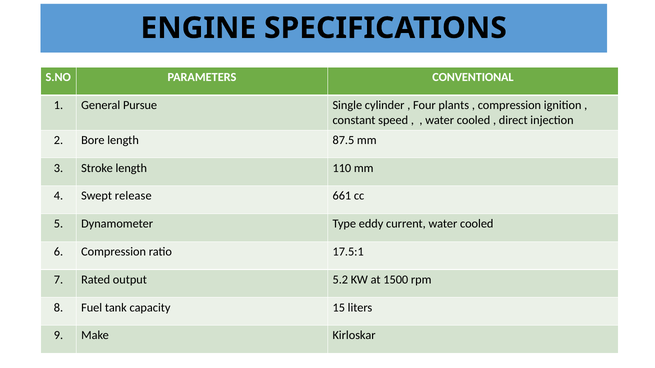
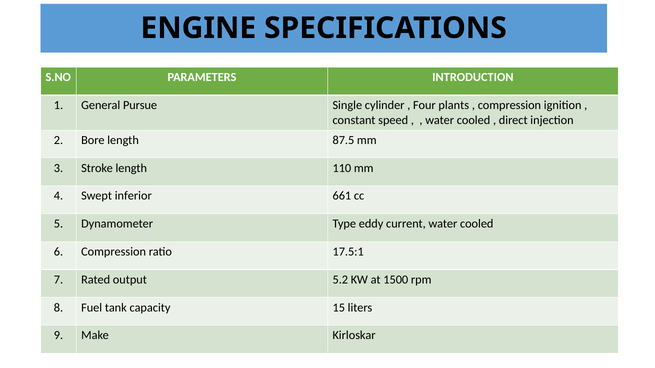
CONVENTIONAL: CONVENTIONAL -> INTRODUCTION (473, 77)
release: release -> inferior (133, 196)
